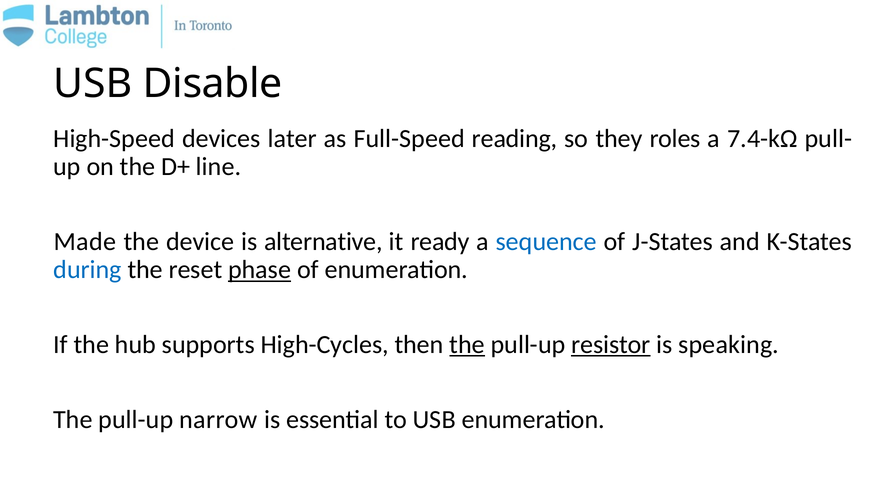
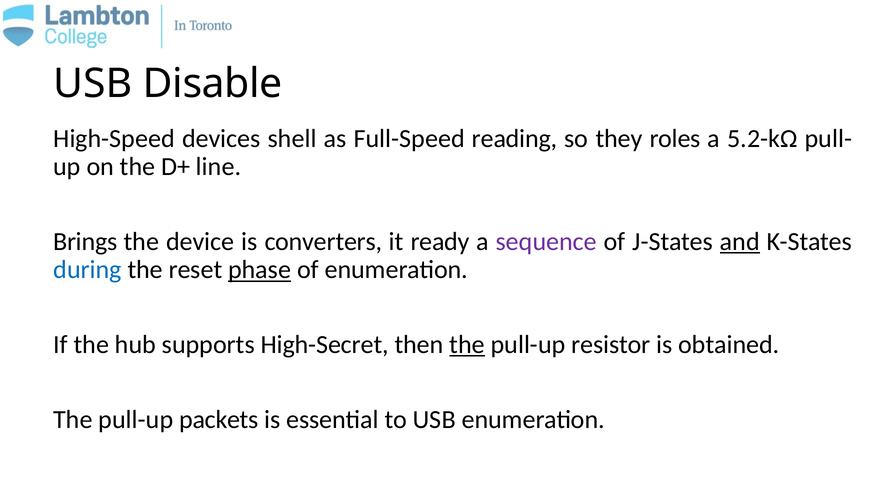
later: later -> shell (292, 139)
7.4-kΩ: 7.4-kΩ -> 5.2-kΩ (762, 139)
Made: Made -> Brings (85, 242)
alternative: alternative -> converters (323, 242)
sequence colour: blue -> purple (546, 242)
and underline: none -> present (740, 242)
High-Cycles: High-Cycles -> High-Secret (325, 345)
resistor underline: present -> none (611, 345)
speaking: speaking -> obtained (729, 345)
narrow: narrow -> packets (219, 420)
